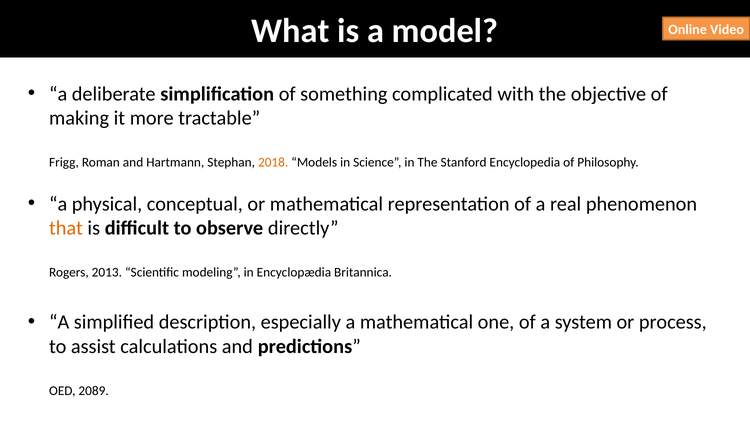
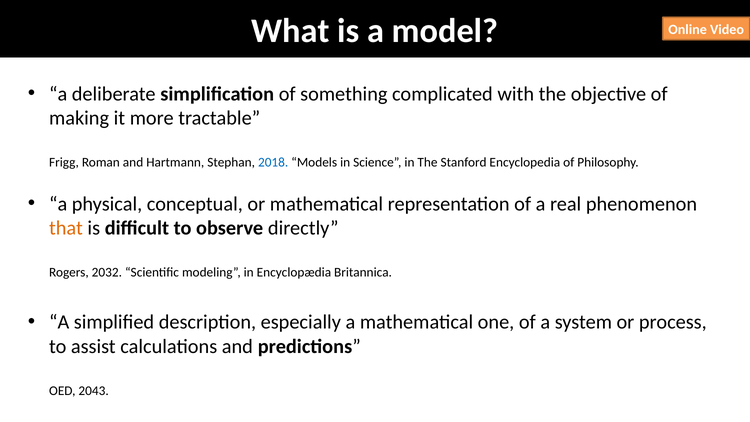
2018 colour: orange -> blue (273, 162)
2013: 2013 -> 2032 (107, 272)
2089: 2089 -> 2043 (94, 391)
